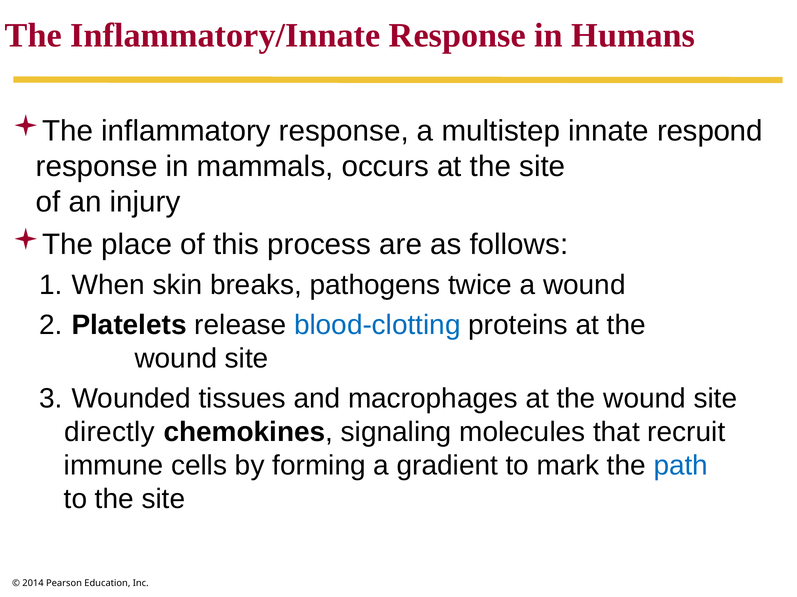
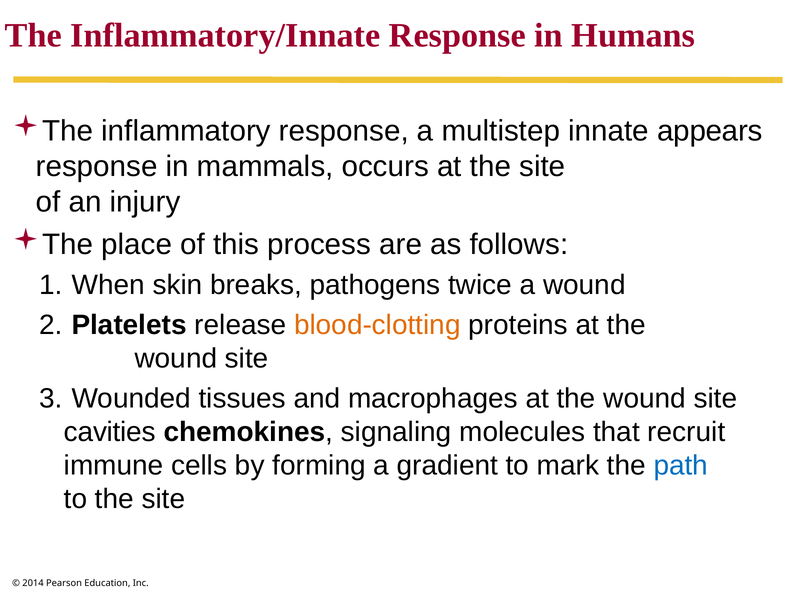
respond: respond -> appears (710, 131)
blood-clotting colour: blue -> orange (377, 325)
directly: directly -> cavities (110, 432)
